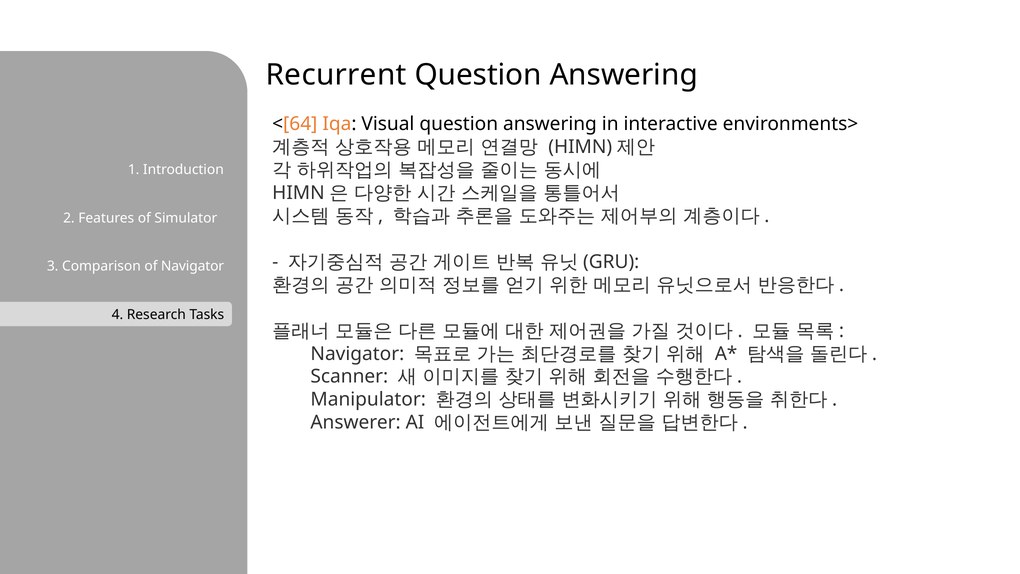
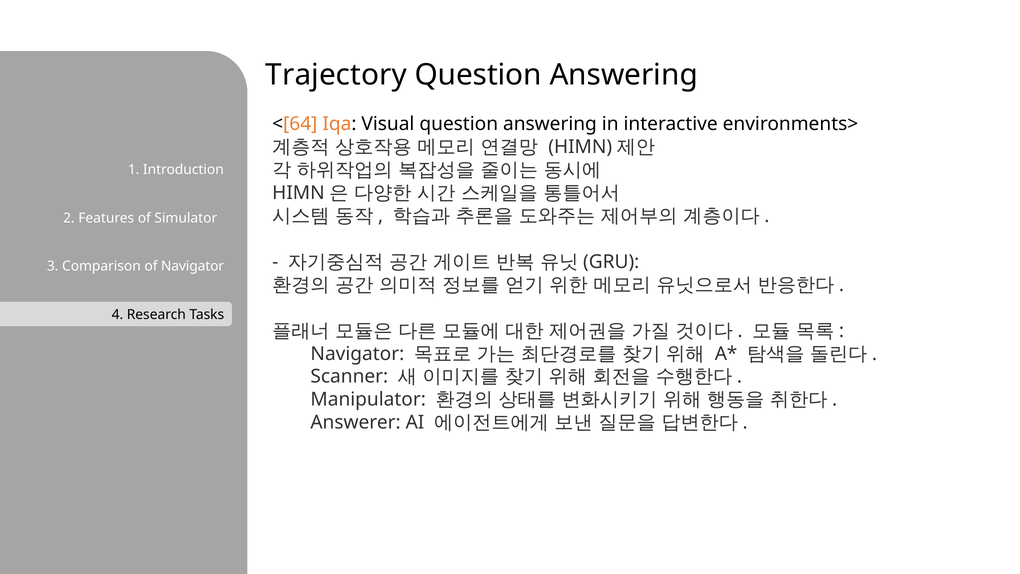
Recurrent: Recurrent -> Trajectory (336, 75)
